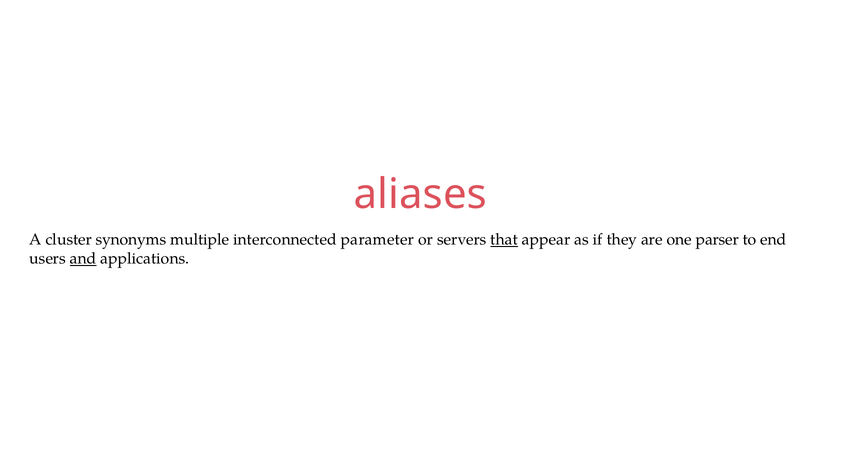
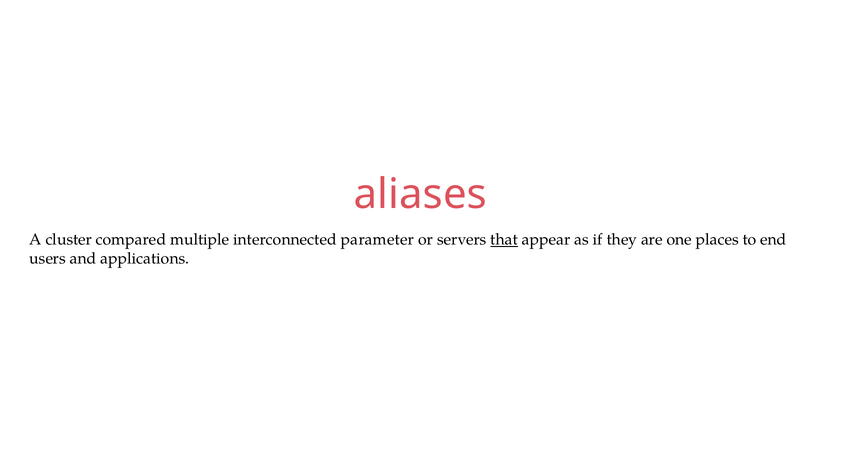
synonyms: synonyms -> compared (131, 240)
parser: parser -> places (717, 240)
and underline: present -> none (83, 259)
